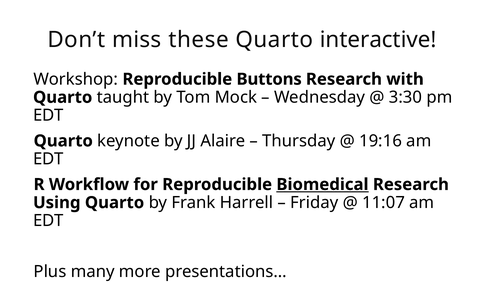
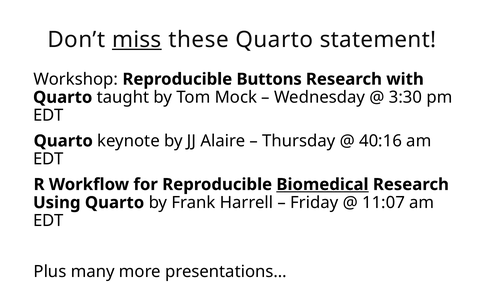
miss underline: none -> present (137, 40)
interactive: interactive -> statement (378, 40)
19:16: 19:16 -> 40:16 (381, 141)
